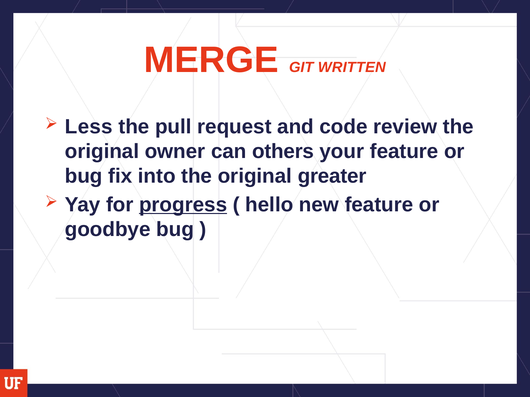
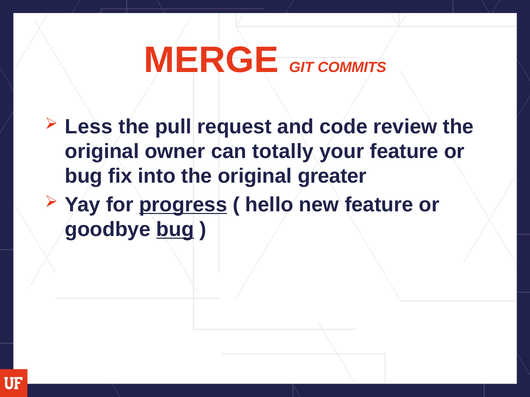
WRITTEN: WRITTEN -> COMMITS (352, 67)
others: others -> totally (283, 151)
bug underline: none -> present (175, 230)
